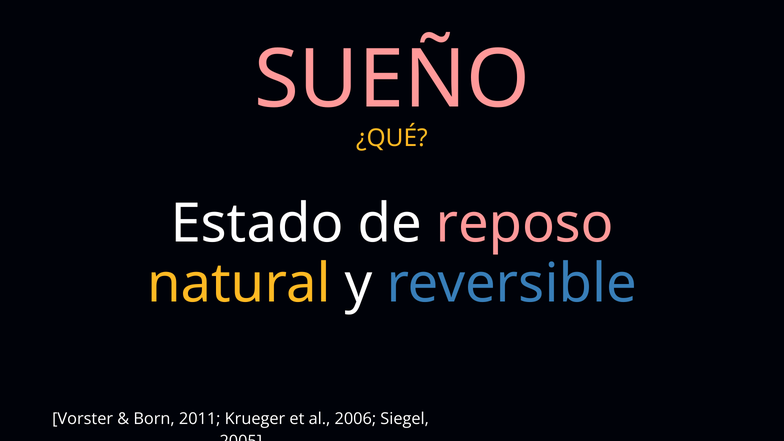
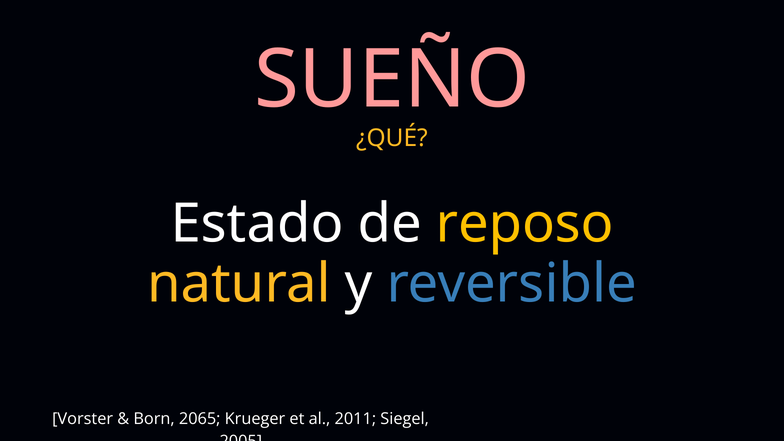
reposo colour: pink -> yellow (525, 224)
2011: 2011 -> 2065 (200, 419)
2006: 2006 -> 2011 (355, 419)
